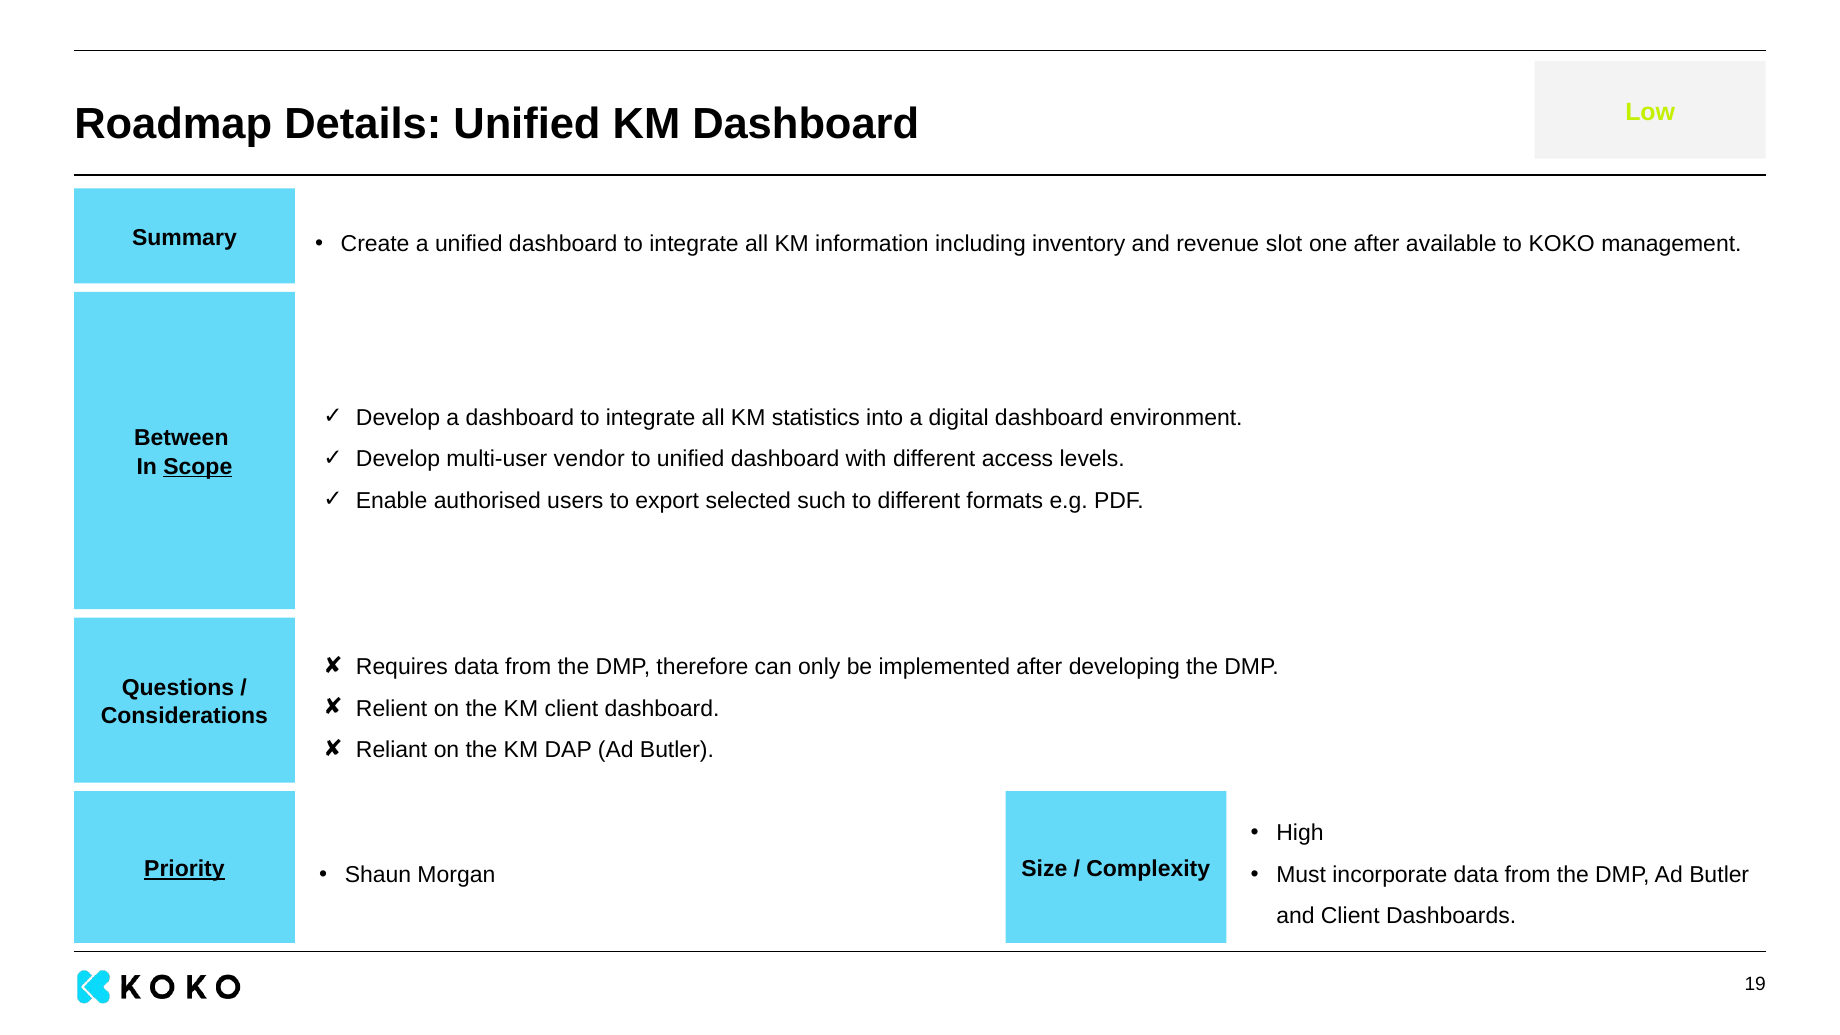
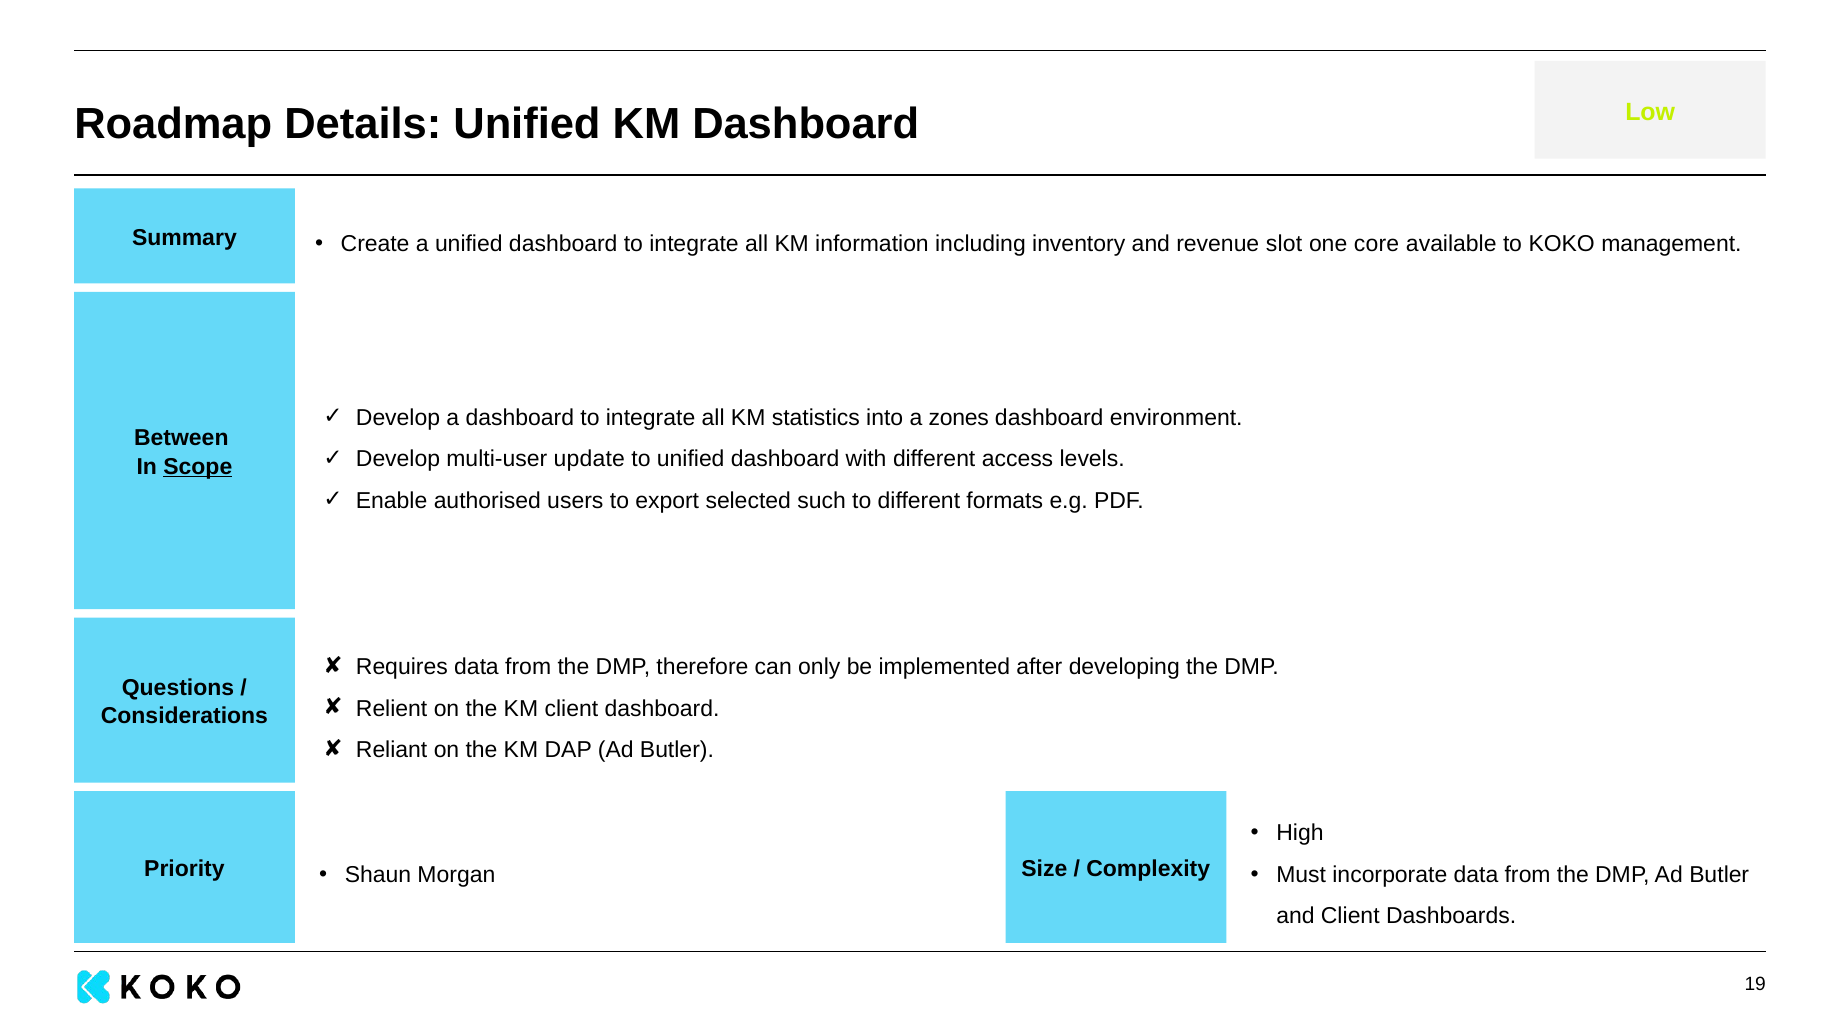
one after: after -> core (1377, 244)
digital: digital -> zones (959, 418)
vendor: vendor -> update (589, 459)
Priority underline: present -> none (184, 869)
